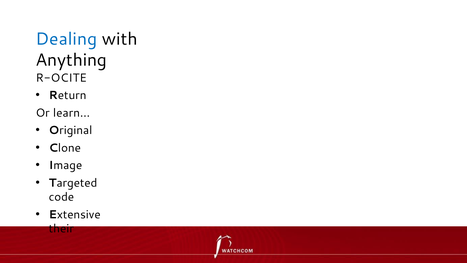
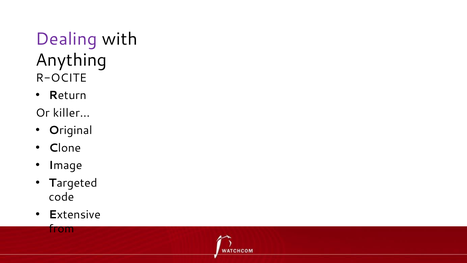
Dealing colour: blue -> purple (66, 39)
learn: learn -> killer (71, 113)
their: their -> from (61, 228)
